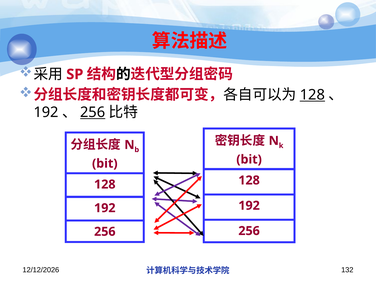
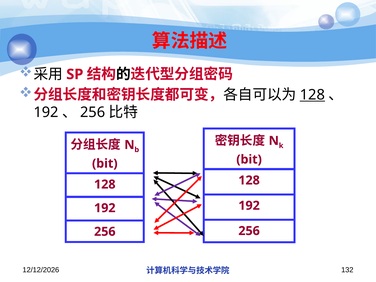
256 underline: present -> none (93, 112)
